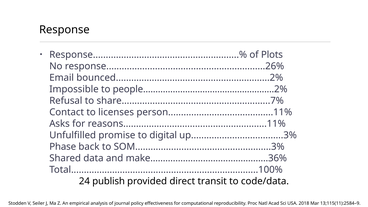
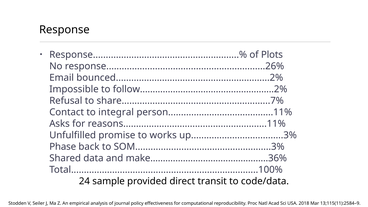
people.....................................................2%: people.....................................................2% -> follow.....................................................2% (200, 89)
licenses: licenses -> integral (116, 112)
digital: digital -> works (163, 135)
publish: publish -> sample (109, 181)
